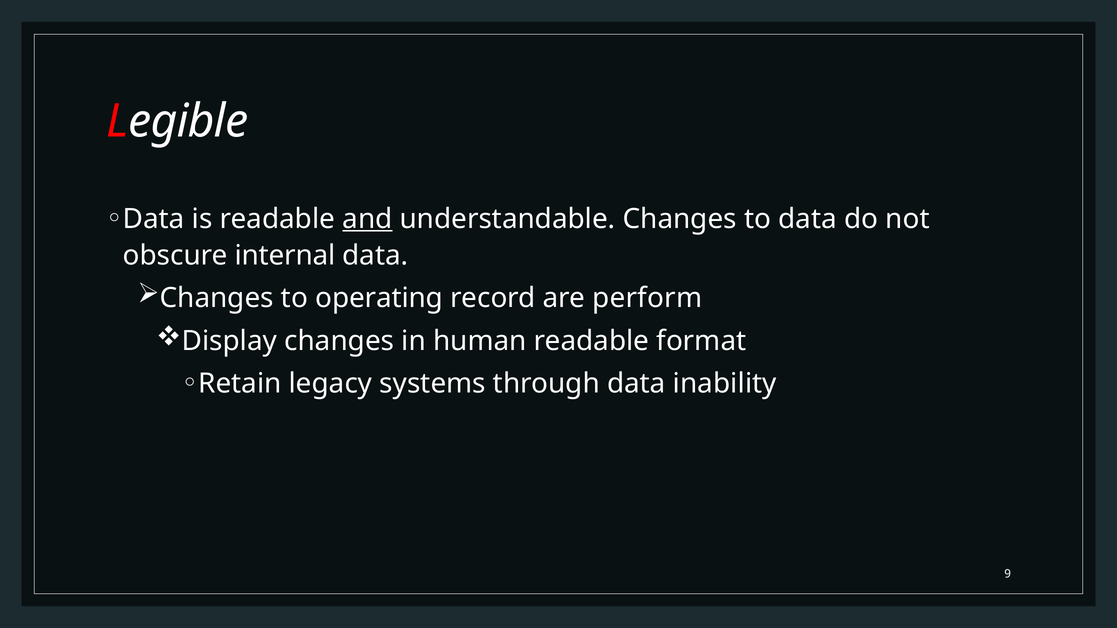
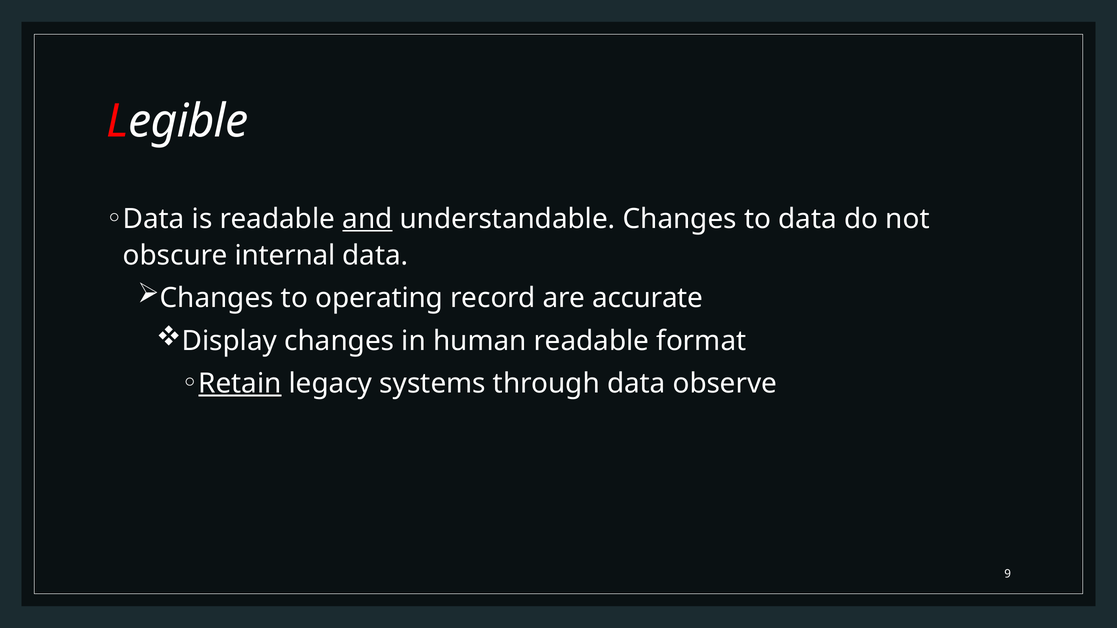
perform: perform -> accurate (648, 298)
Retain underline: none -> present (240, 384)
inability: inability -> observe (725, 384)
